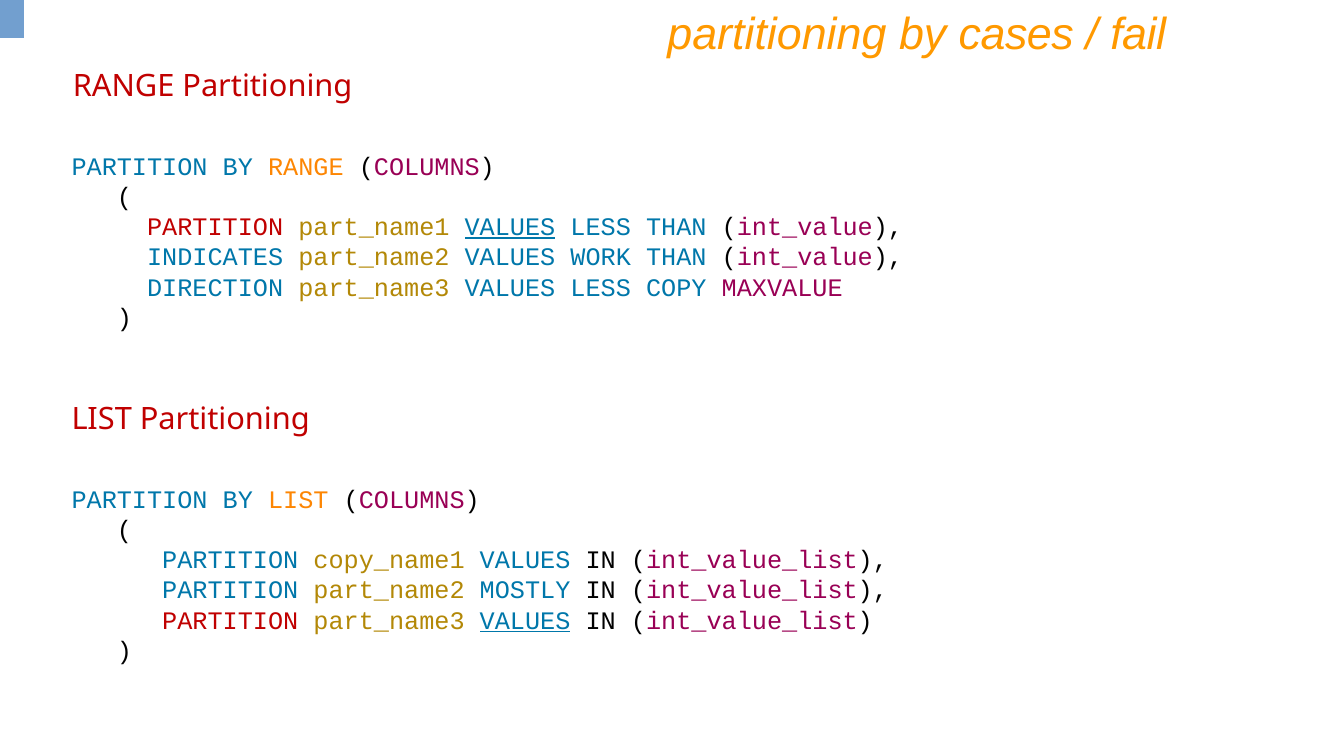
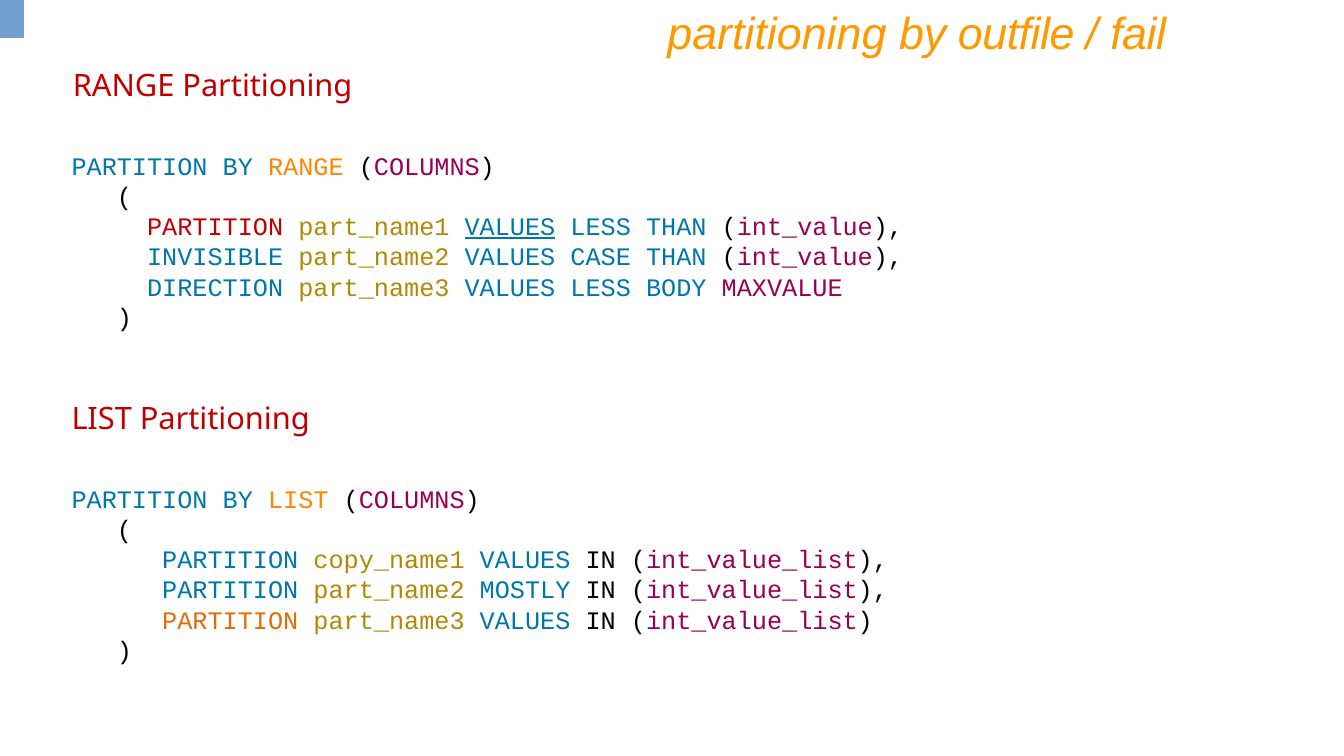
cases: cases -> outfile (1016, 35)
INDICATES: INDICATES -> INVISIBLE (215, 257)
WORK: WORK -> CASE (601, 257)
COPY: COPY -> BODY (676, 288)
PARTITION colour: red -> orange (230, 621)
VALUES underline: present -> none (525, 621)
